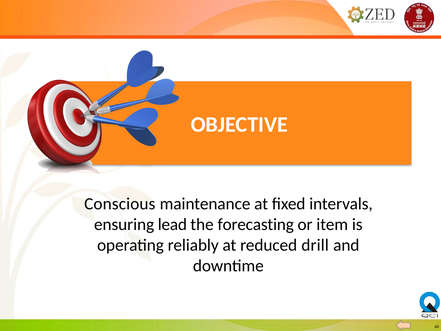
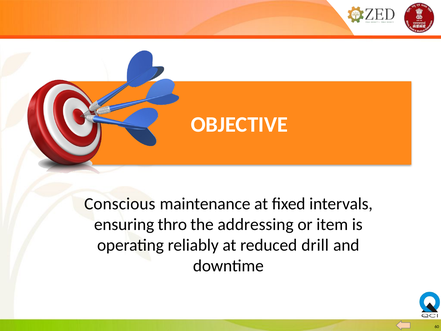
lead: lead -> thro (172, 224)
forecasting: forecasting -> addressing (256, 224)
